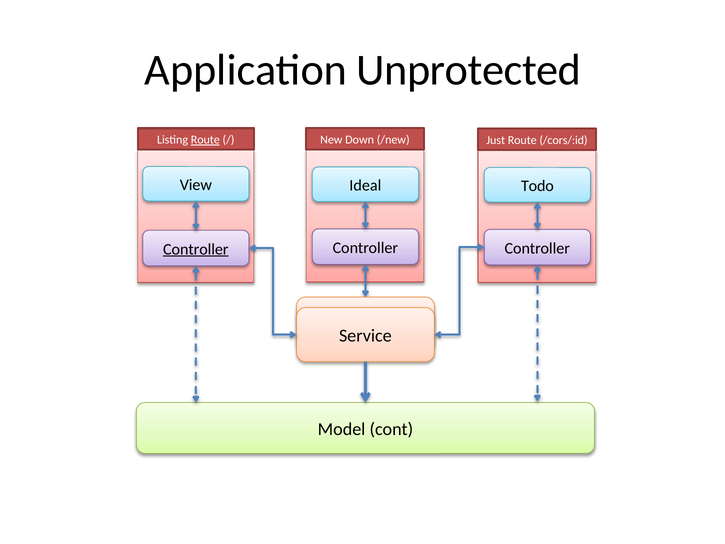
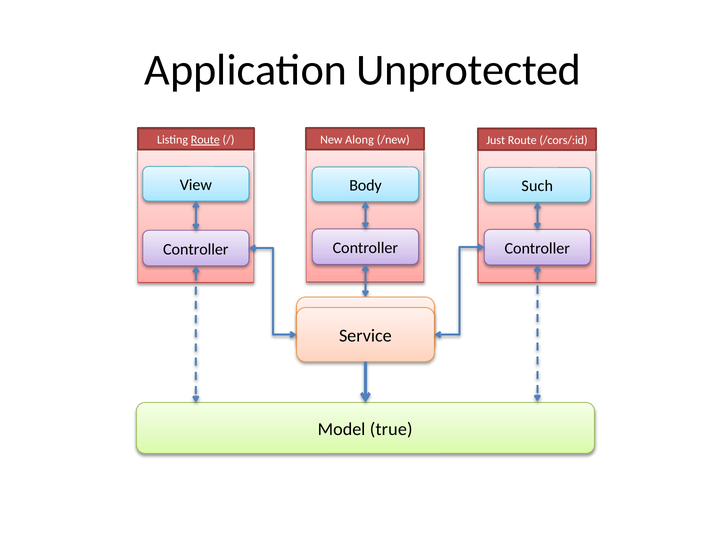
Down: Down -> Along (360, 140)
Ideal: Ideal -> Body (365, 185)
Todo: Todo -> Such (537, 186)
Controller underline: present -> none (196, 249)
cont: cont -> true (391, 429)
